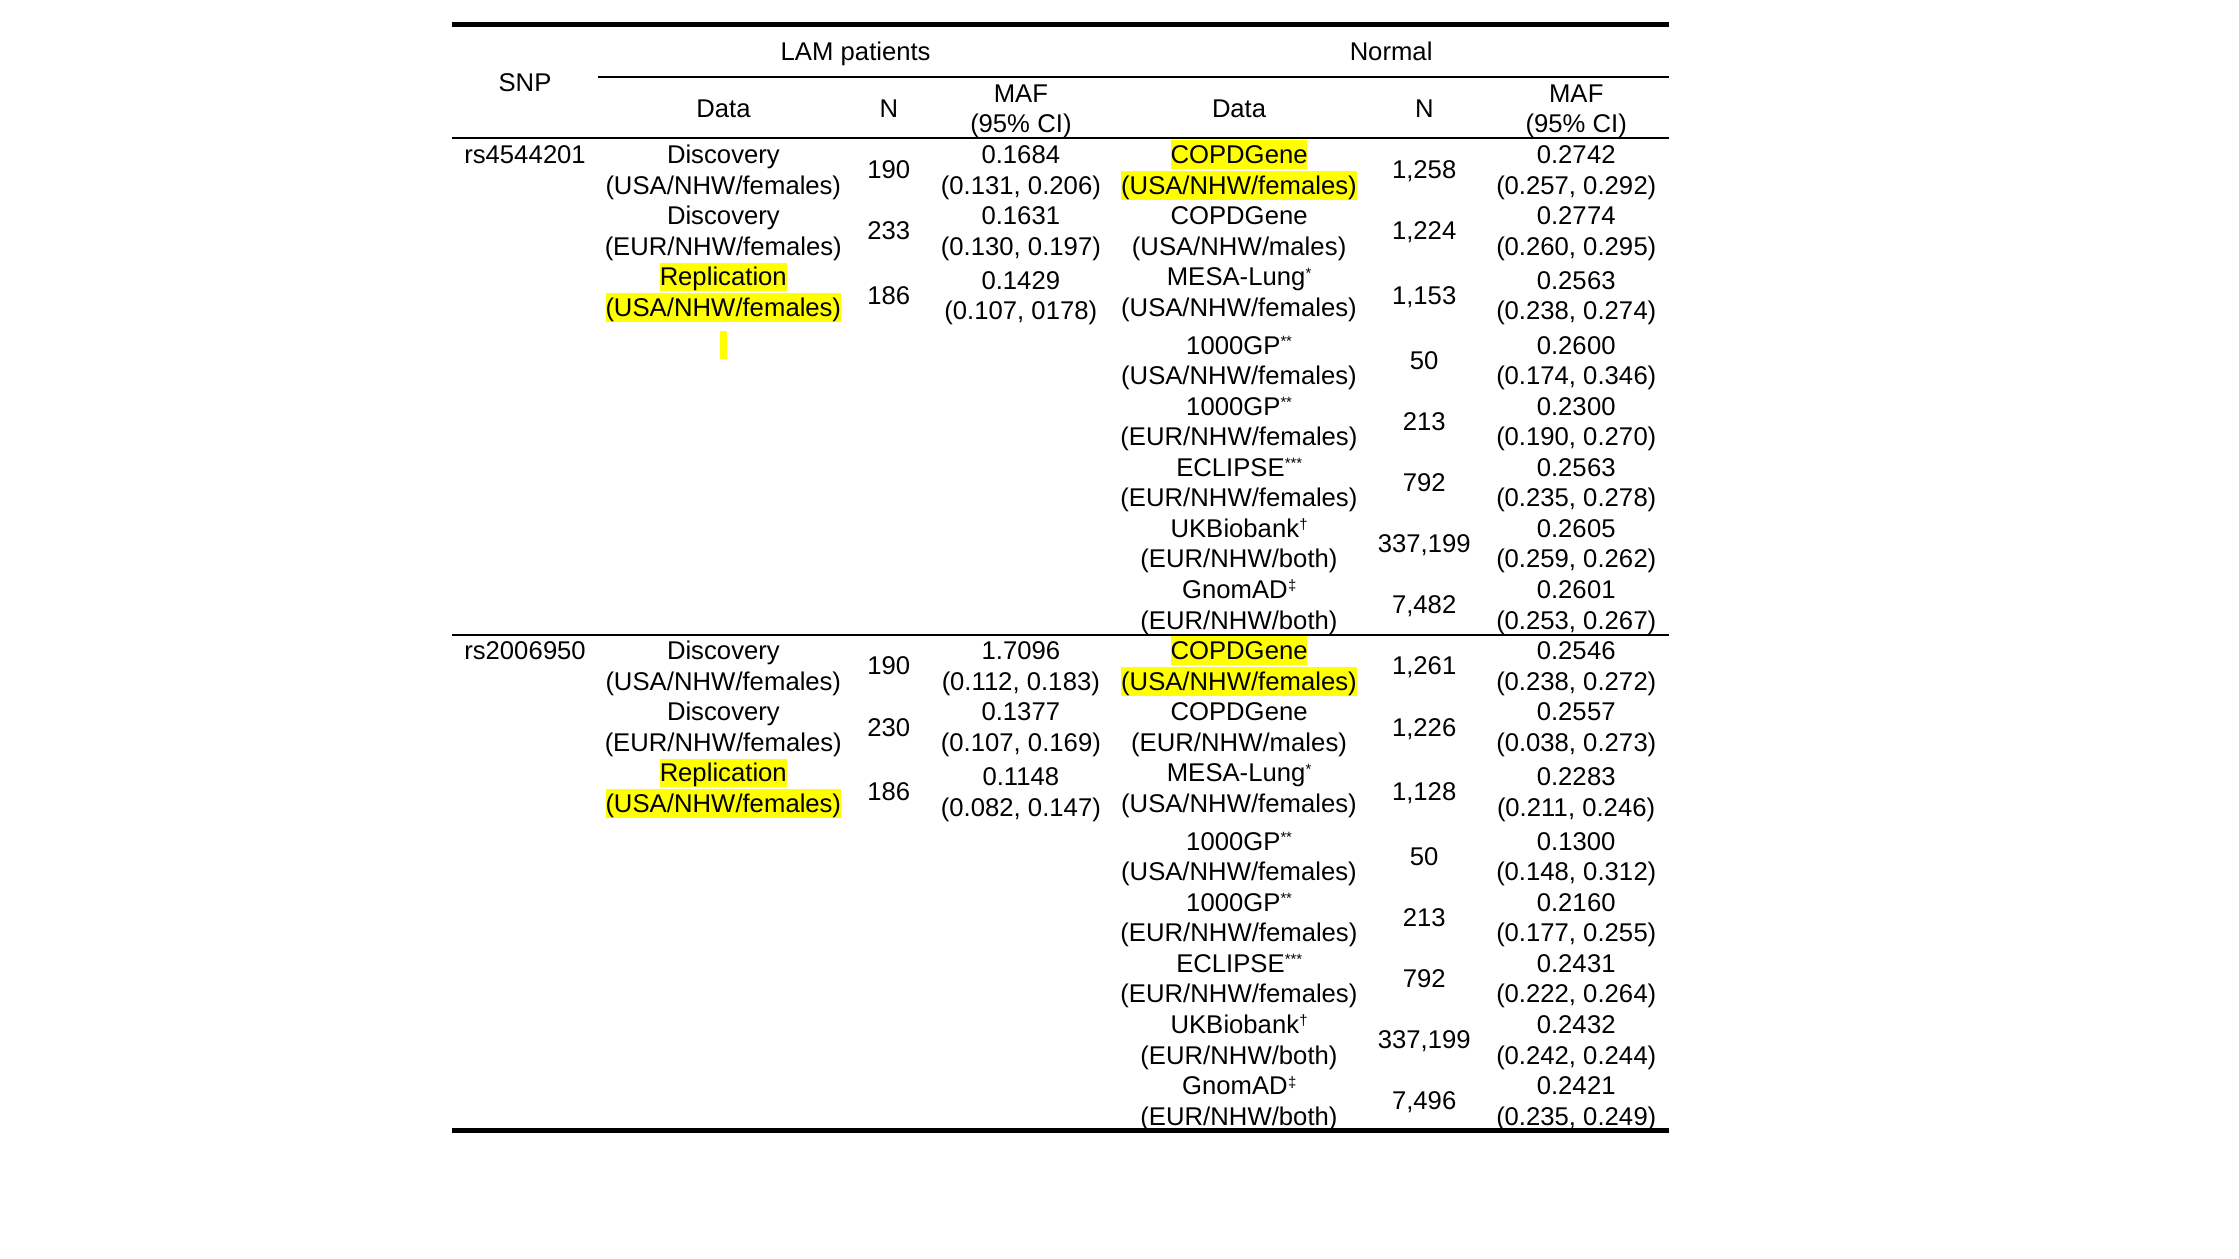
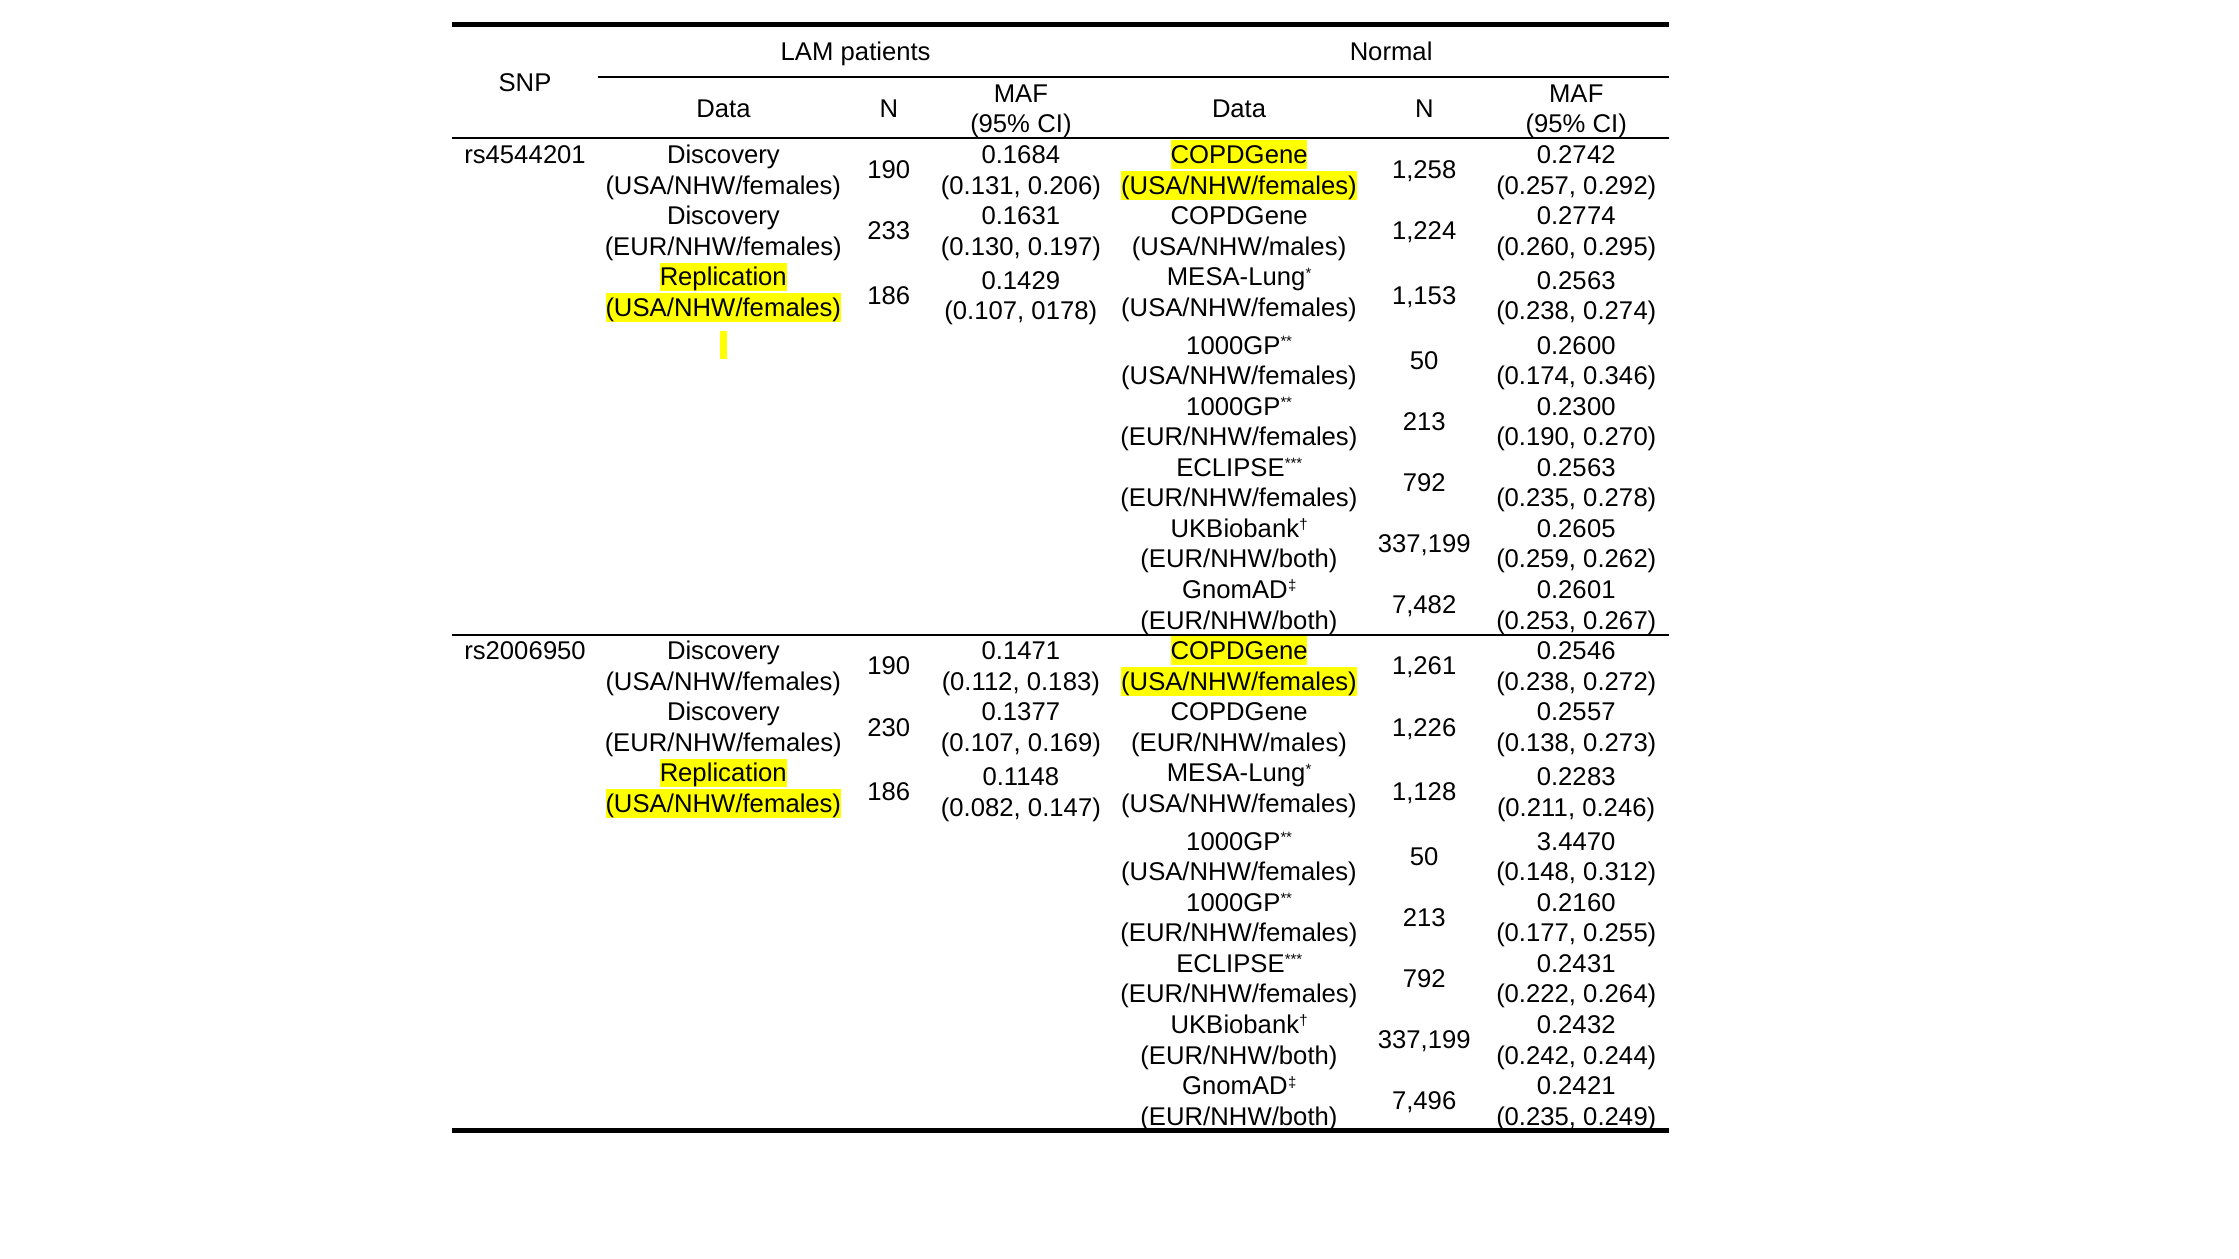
1.7096: 1.7096 -> 0.1471 (1021, 651)
0.038: 0.038 -> 0.138 (1536, 743)
0.1300: 0.1300 -> 3.4470 (1576, 842)
